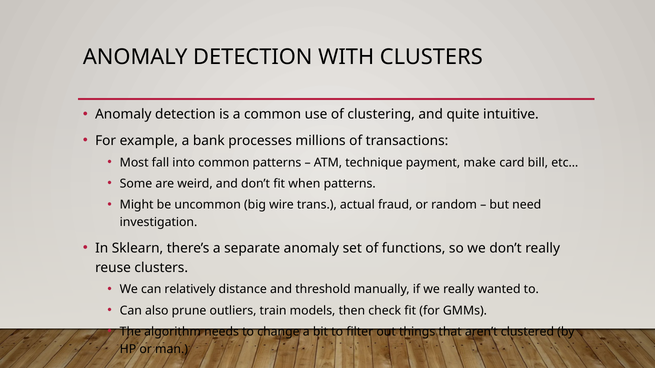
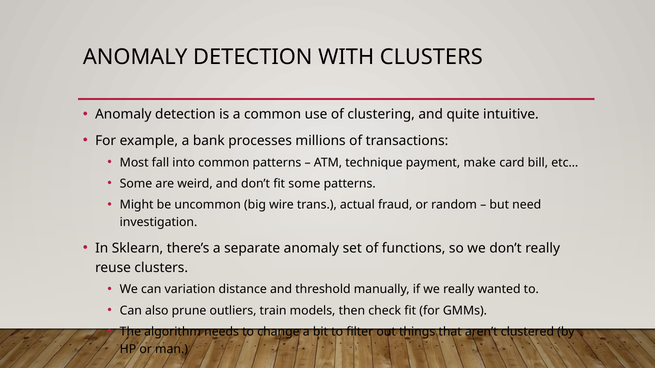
fit when: when -> some (304, 184)
relatively: relatively -> variation (190, 290)
